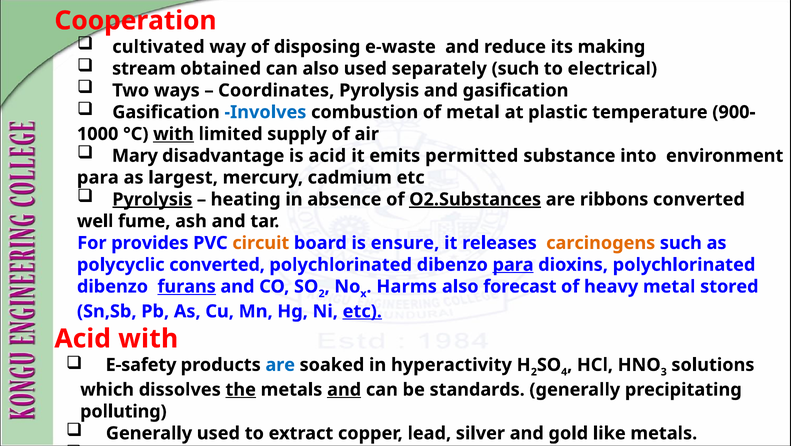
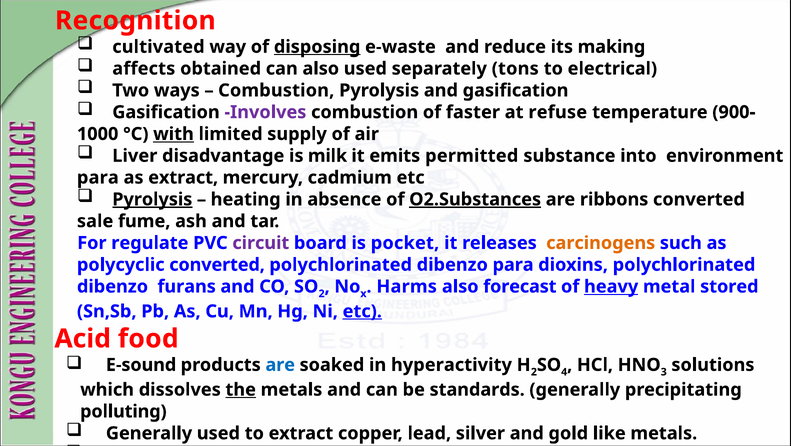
Cooperation: Cooperation -> Recognition (135, 21)
disposing underline: none -> present (317, 47)
stream: stream -> affects (144, 69)
separately such: such -> tons (515, 69)
Coordinates: Coordinates -> Combustion (276, 90)
Involves colour: blue -> purple (265, 112)
of metal: metal -> faster (473, 112)
plastic: plastic -> refuse (558, 112)
Mary: Mary -> Liver (135, 156)
is acid: acid -> milk (328, 156)
as largest: largest -> extract (183, 178)
well: well -> sale (95, 221)
provides: provides -> regulate (150, 243)
circuit colour: orange -> purple (261, 243)
ensure: ensure -> pocket (405, 243)
para underline: present -> none (513, 265)
furans underline: present -> none (187, 287)
heavy underline: none -> present (611, 287)
Acid with: with -> food (148, 339)
E-safety: E-safety -> E-sound (141, 365)
and underline: present -> none (344, 390)
